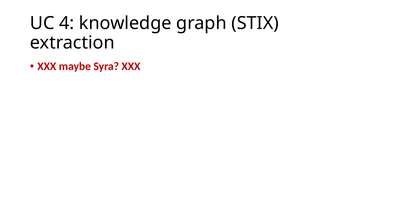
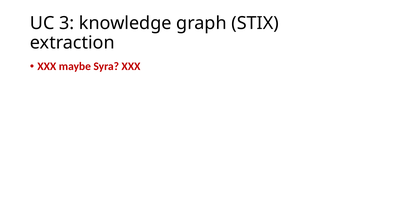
4: 4 -> 3 (67, 23)
